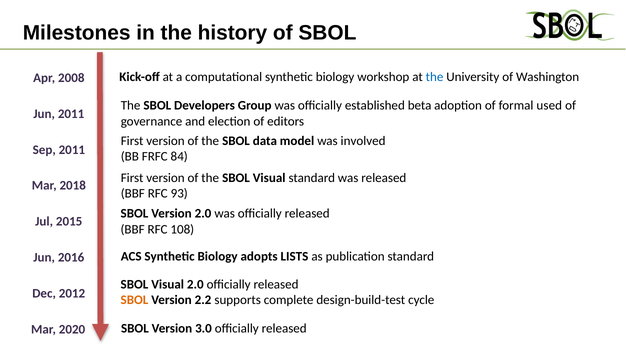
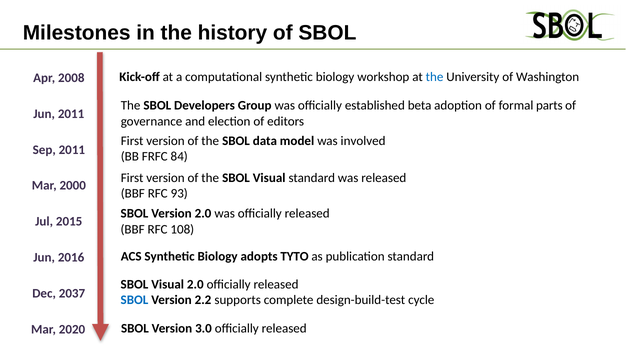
used: used -> parts (549, 106)
2018: 2018 -> 2000 (73, 186)
LISTS: LISTS -> TYTO (295, 257)
2012: 2012 -> 2037 (72, 294)
SBOL colour: orange -> blue (134, 300)
